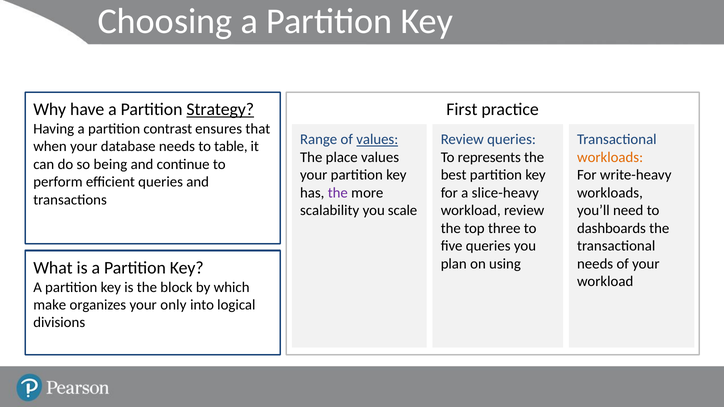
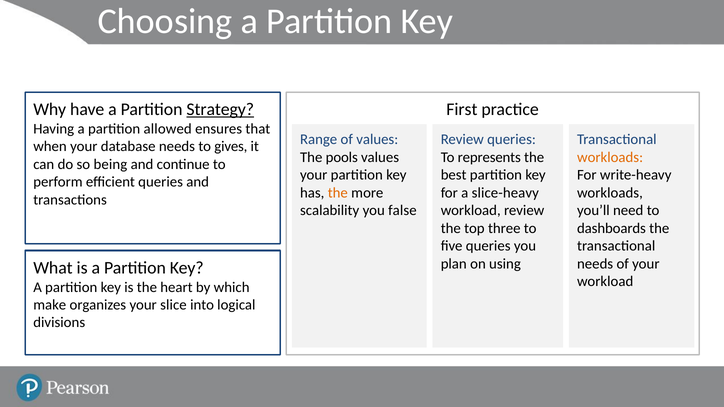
contrast: contrast -> allowed (168, 129)
values underline: present -> none (377, 140)
table: table -> gives (231, 147)
place: place -> pools (342, 157)
the colour: purple -> orange (338, 193)
scale: scale -> false (402, 211)
block: block -> heart (176, 287)
only: only -> slice (173, 305)
